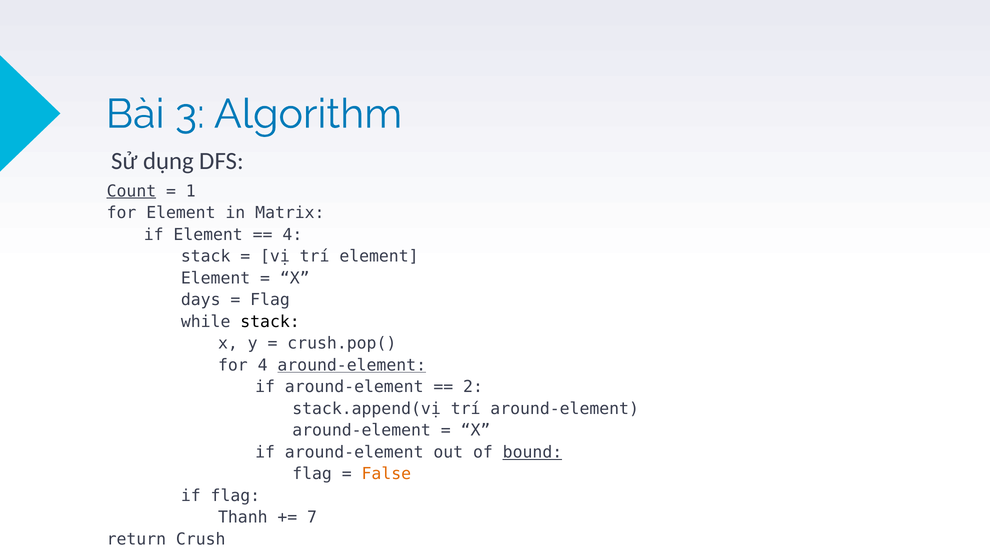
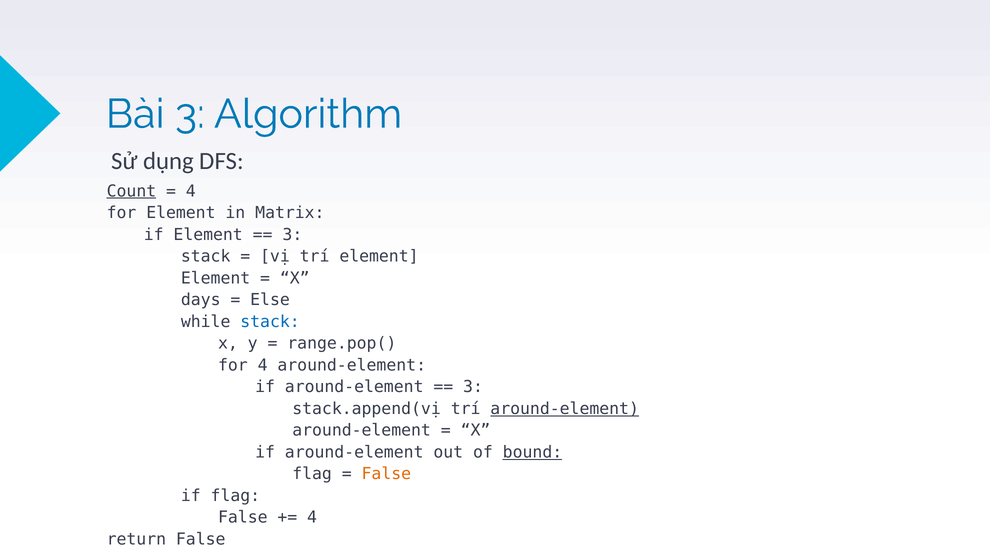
1: 1 -> 4 (191, 191)
4: 4 -> 3 (292, 235)
Flag: Flag -> Else (270, 300)
stack colour: black -> blue (270, 322)
crush.pop(: crush.pop( -> range.pop( (342, 343)
around-element underline: present -> none (352, 365)
2: 2 -> 3 (473, 387)
around-element underline: none -> present (565, 409)
Thanh: Thanh -> False (243, 517)
7: 7 -> 4 (312, 517)
return Crush: Crush -> False (201, 539)
